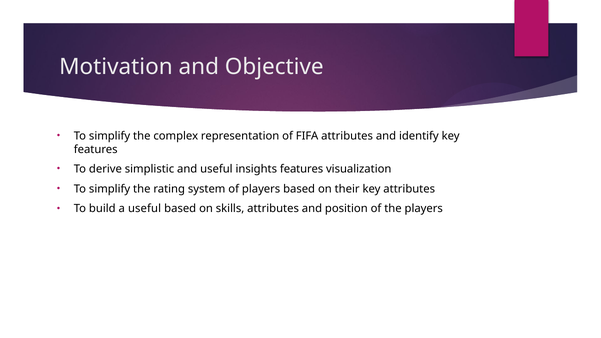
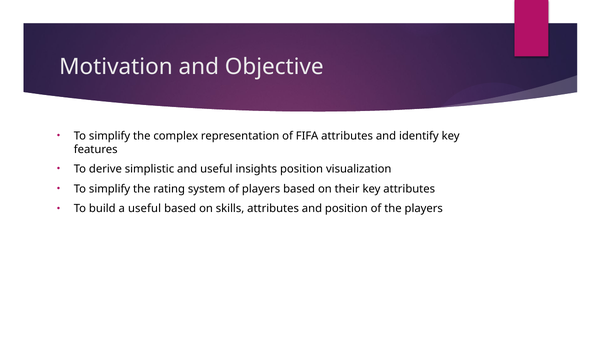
insights features: features -> position (302, 169)
